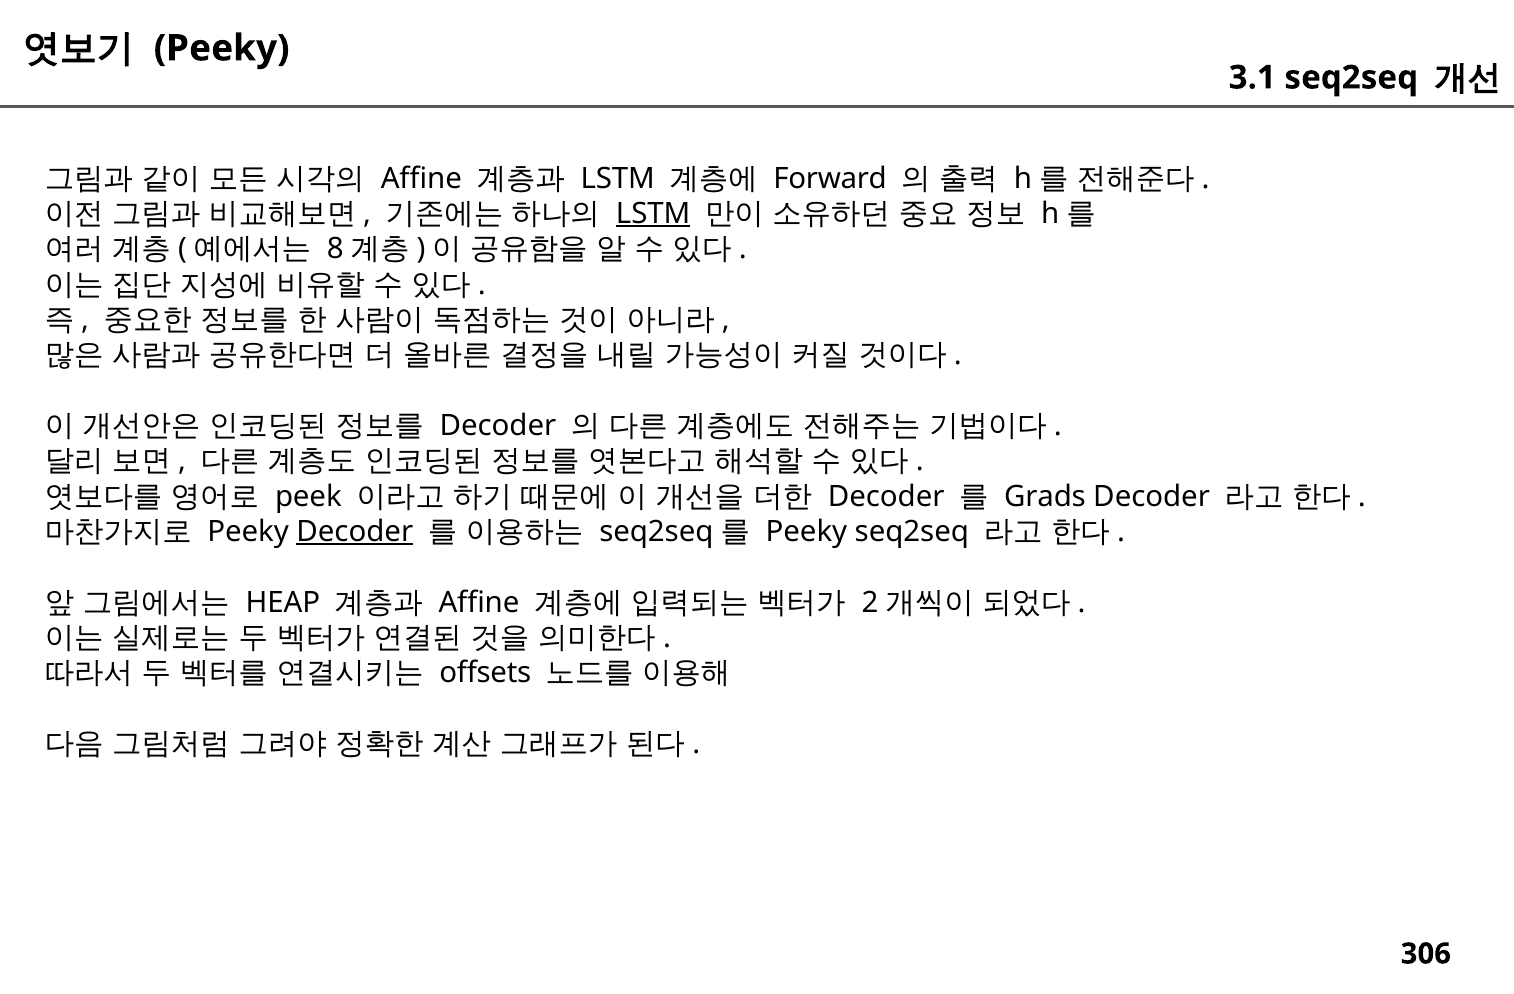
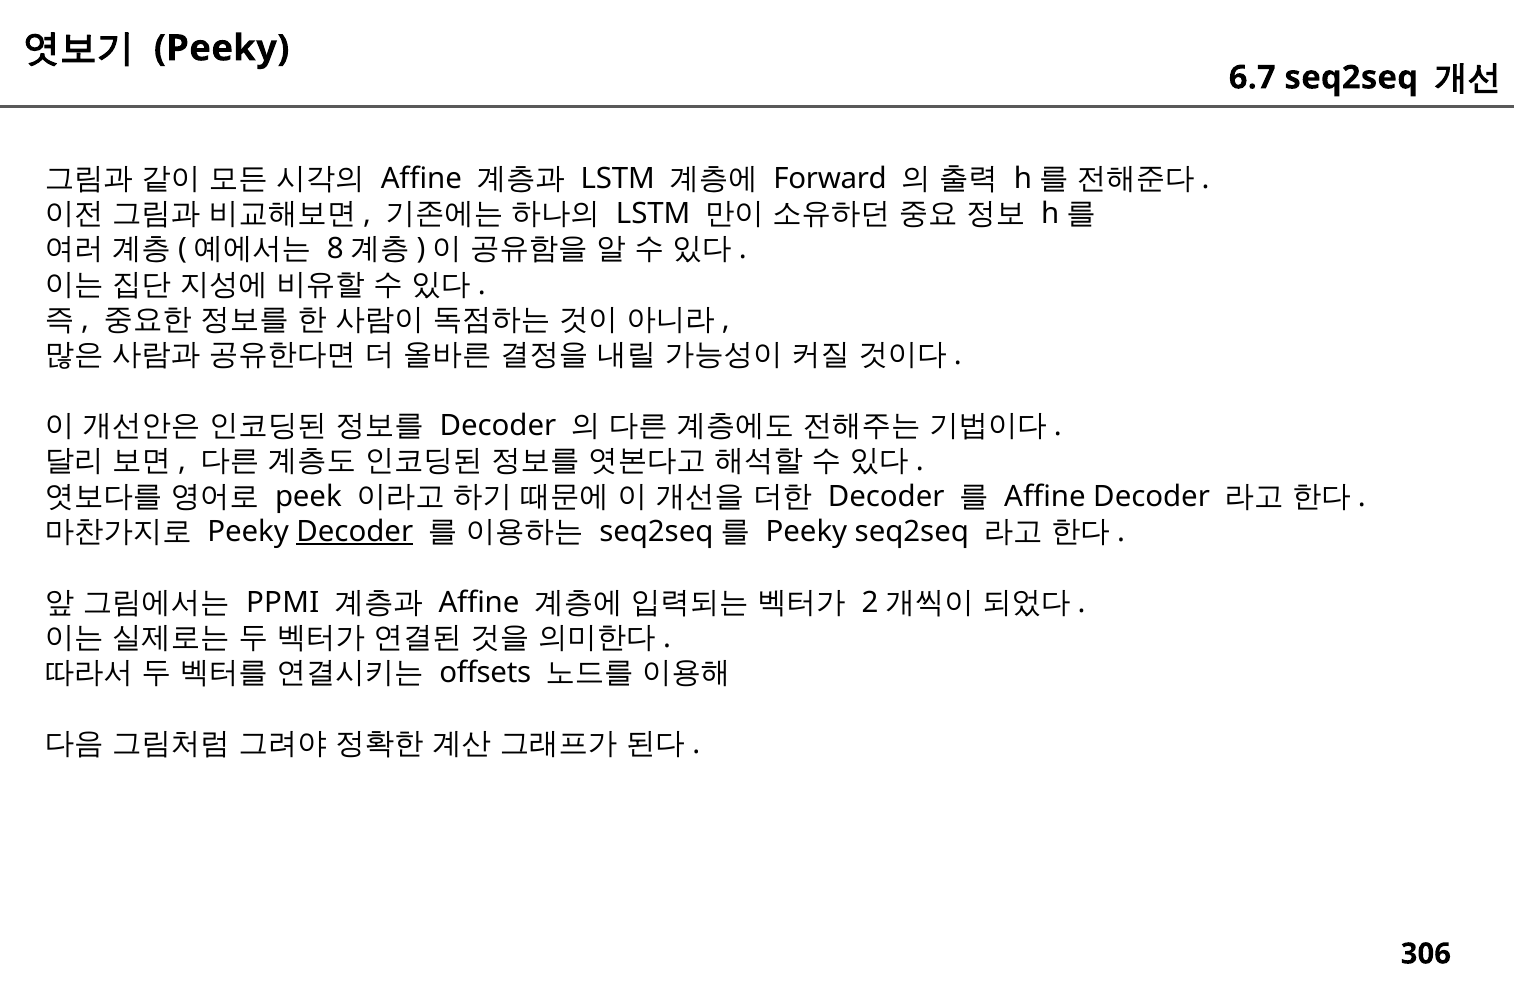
3.1: 3.1 -> 6.7 (1252, 78)
LSTM underline: present -> none (653, 214)
Grads: Grads -> Affine (1045, 497)
HEAP: HEAP -> PPMI (283, 603)
